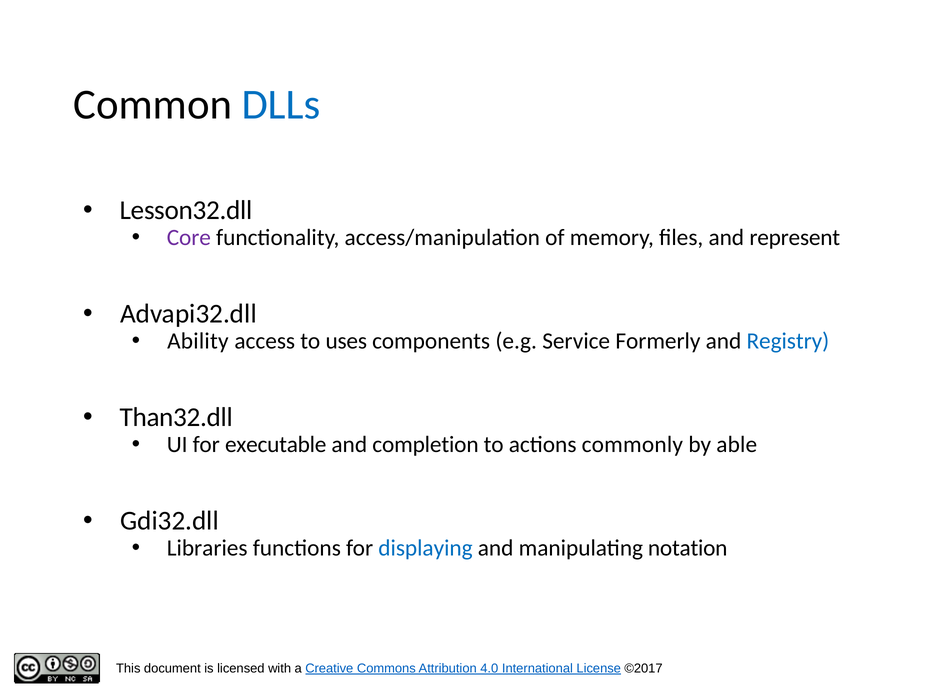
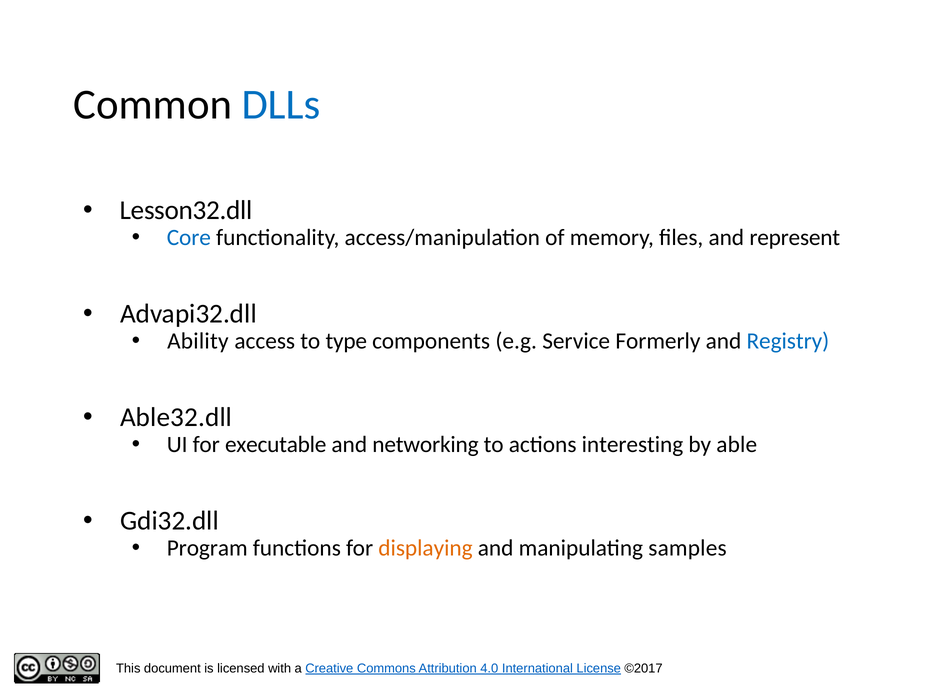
Core colour: purple -> blue (189, 237)
uses: uses -> type (346, 341)
Than32.dll: Than32.dll -> Able32.dll (176, 417)
completion: completion -> networking (425, 444)
commonly: commonly -> interesting (632, 444)
Libraries: Libraries -> Program (207, 548)
displaying colour: blue -> orange (425, 548)
notation: notation -> samples (688, 548)
